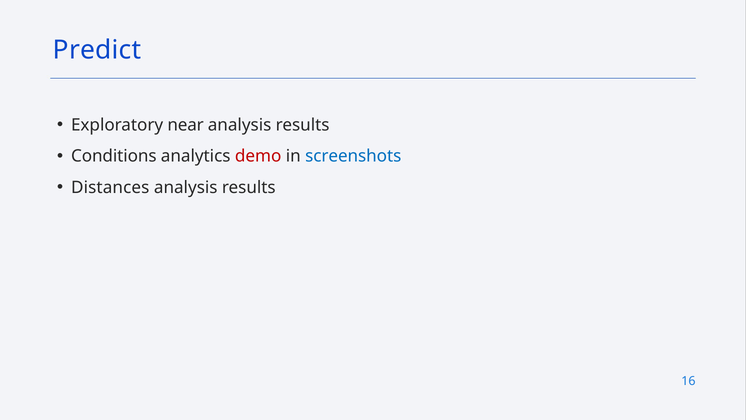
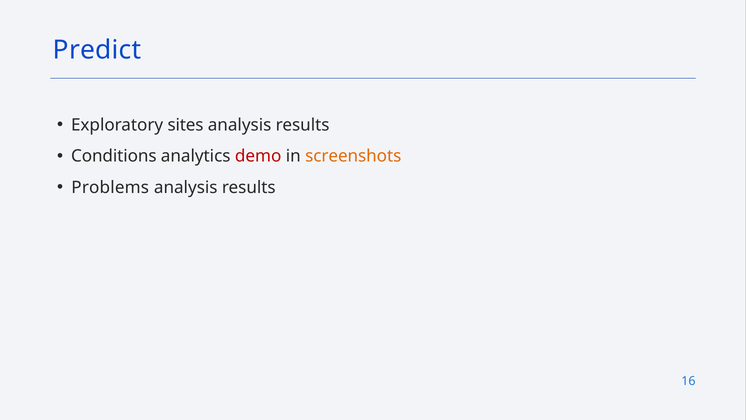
near: near -> sites (186, 125)
screenshots colour: blue -> orange (353, 156)
Distances: Distances -> Problems (110, 188)
